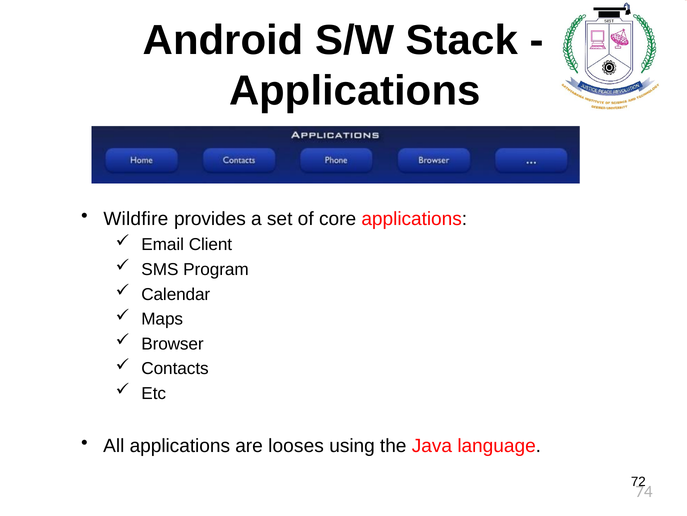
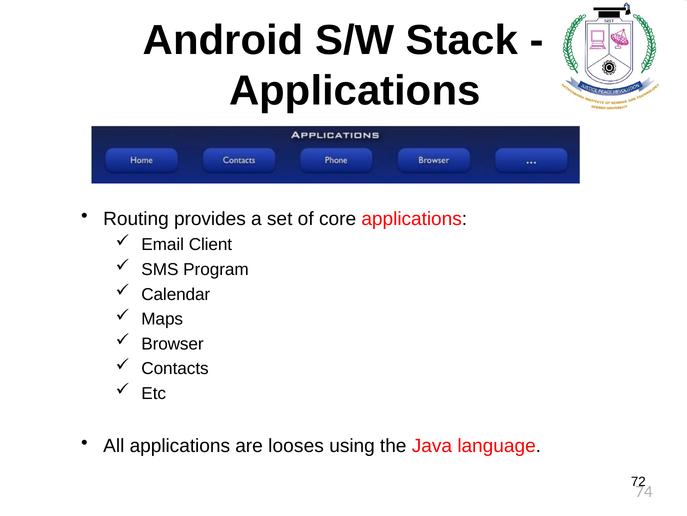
Wildfire: Wildfire -> Routing (136, 219)
